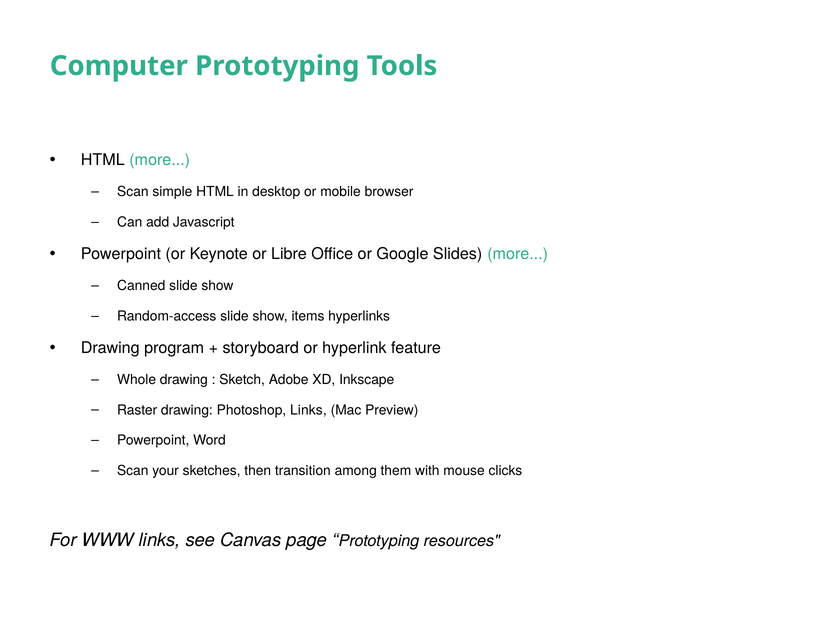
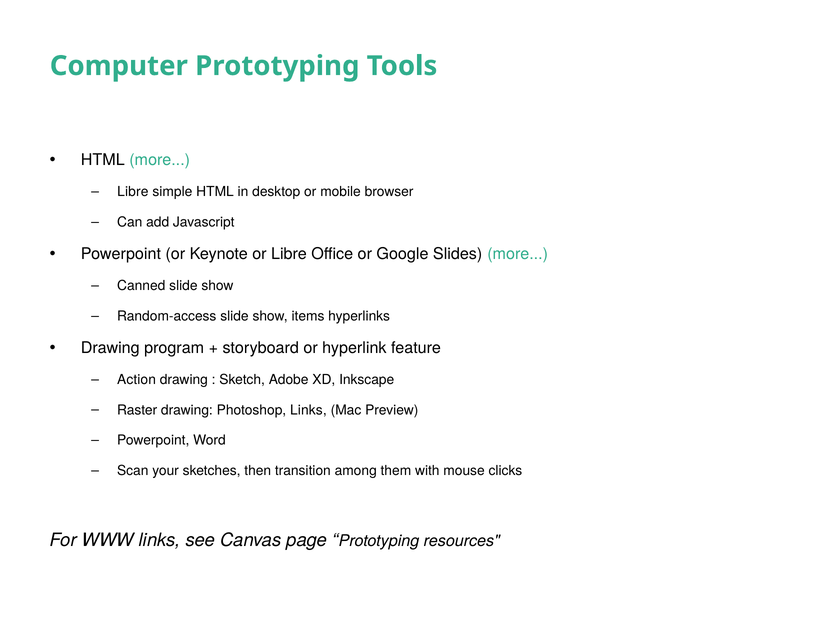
Scan: Scan -> Libre (133, 192)
Whole: Whole -> Action (137, 379)
